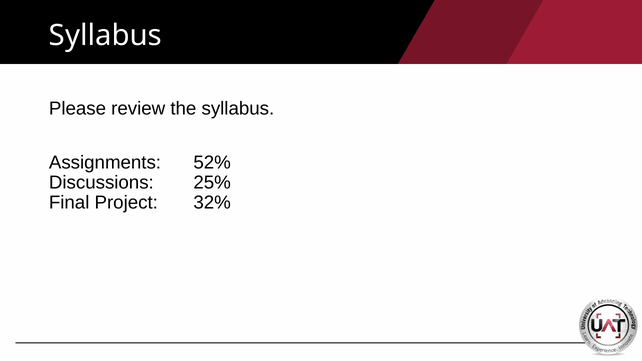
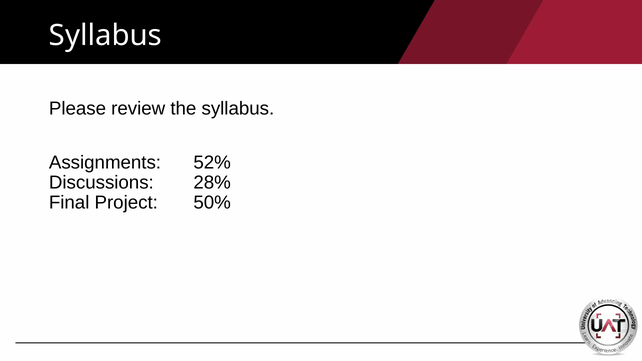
25%: 25% -> 28% (212, 183)
32%: 32% -> 50% (212, 203)
